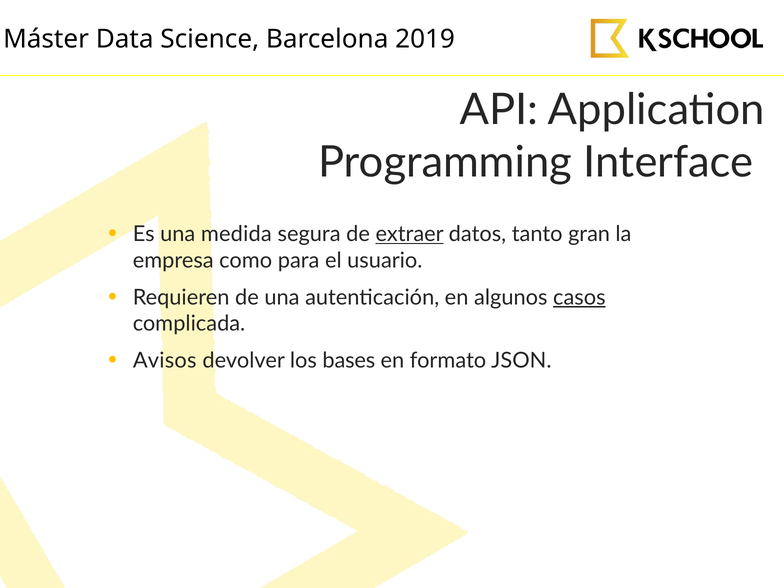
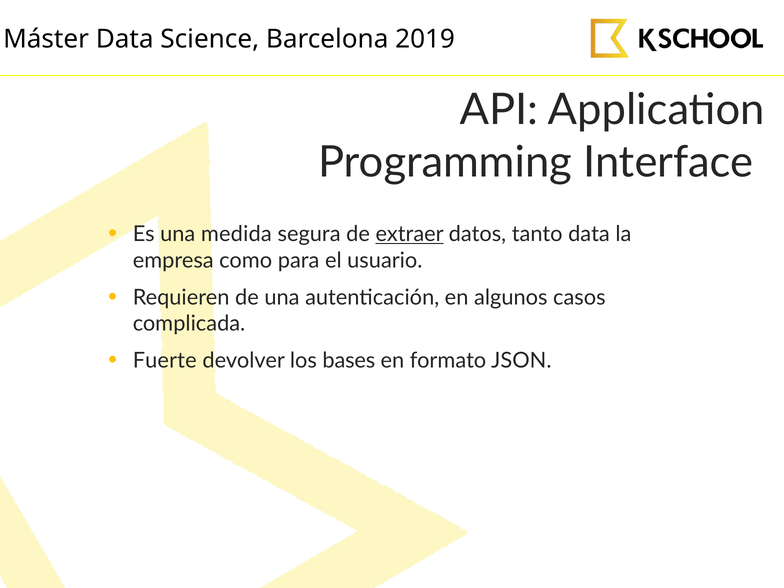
tanto gran: gran -> data (589, 234)
casos underline: present -> none (579, 297)
Avisos: Avisos -> Fuerte (165, 361)
